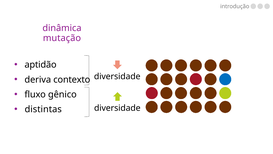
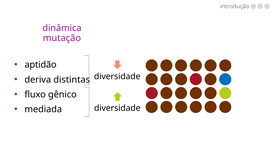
contexto: contexto -> distintas (72, 79)
distintas: distintas -> mediada (43, 109)
